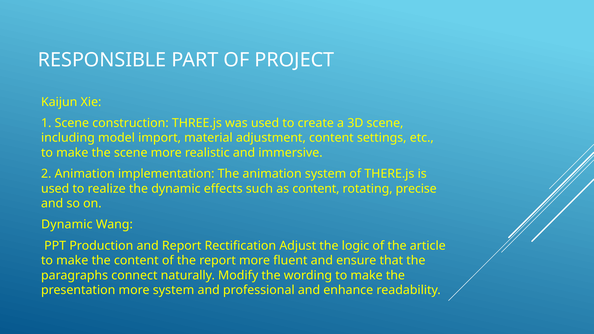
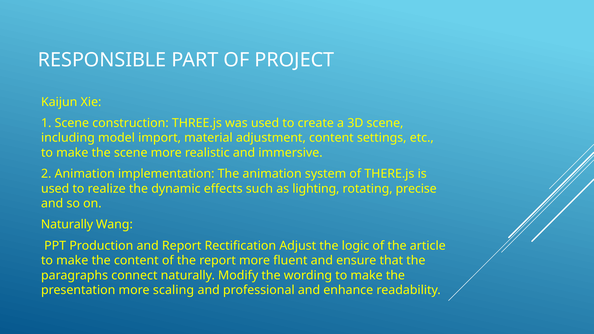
as content: content -> lighting (316, 189)
Dynamic: Dynamic -> Naturally (67, 225)
more system: system -> scaling (173, 290)
